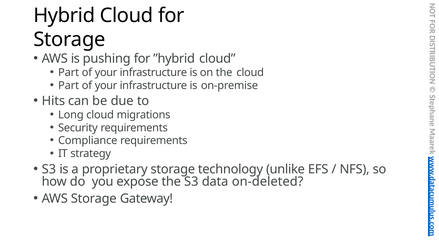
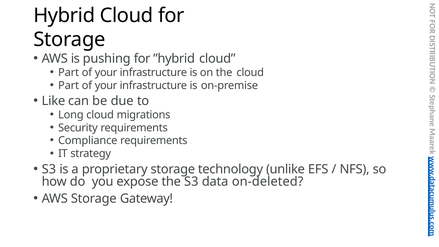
Hits: Hits -> Like (53, 101)
